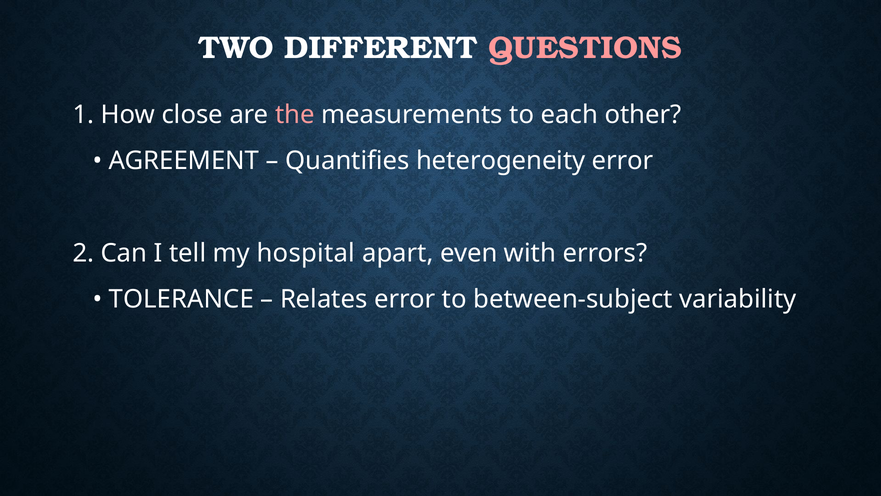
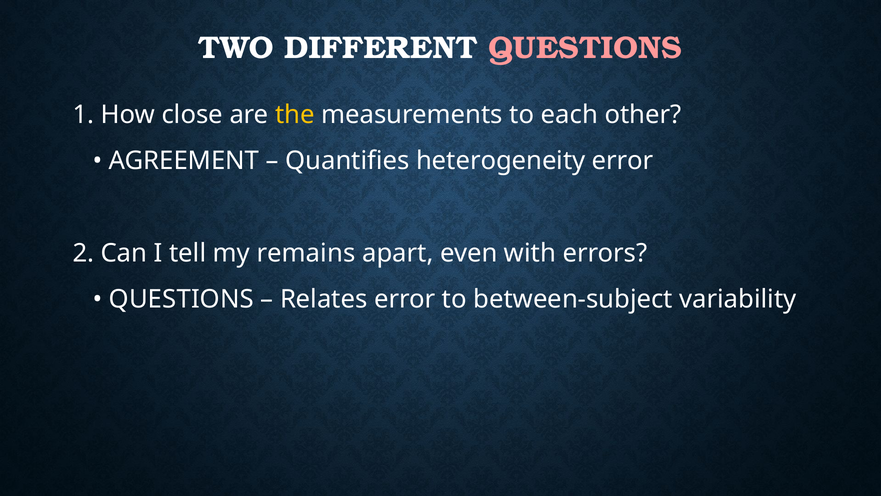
the colour: pink -> yellow (295, 115)
hospital: hospital -> remains (306, 253)
TOLERANCE: TOLERANCE -> QUESTIONS (181, 299)
